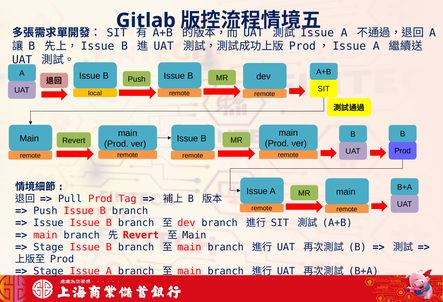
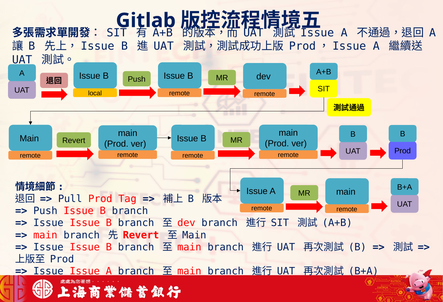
Stage: Stage -> Issue (48, 247)
Stage: Stage -> Issue (48, 271)
